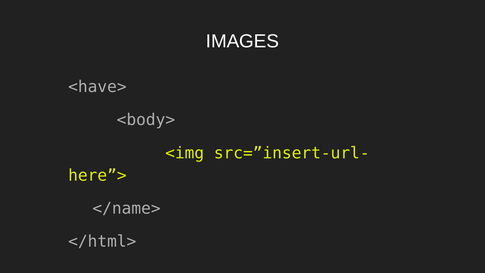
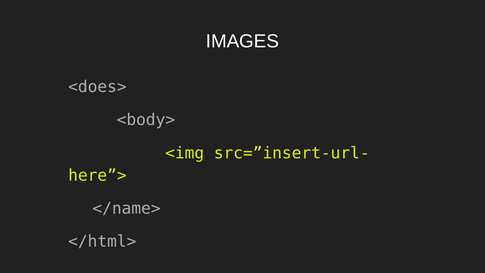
<have>: <have> -> <does> (97, 87)
